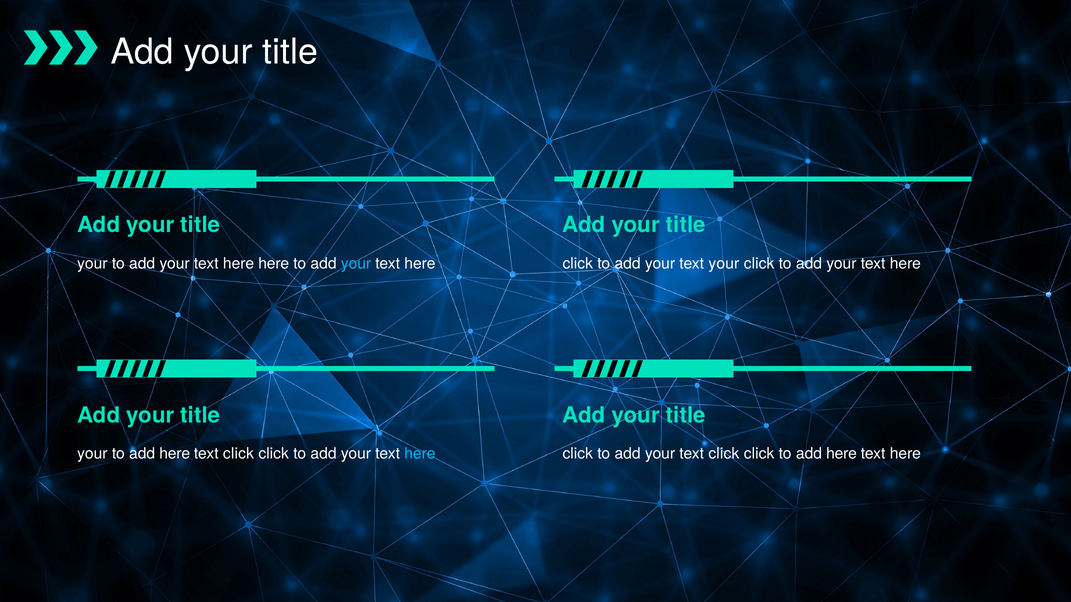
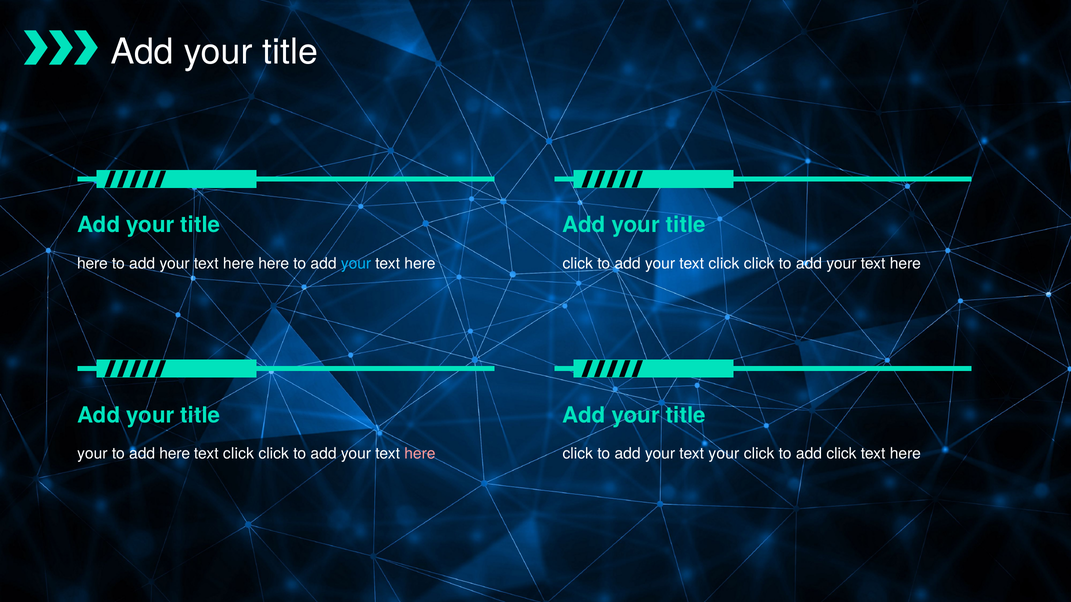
your: your -> here (92, 264)
your text your: your -> click (724, 264)
here colour: light blue -> pink (420, 454)
your text click: click -> your (724, 454)
click to add here: here -> click (841, 454)
